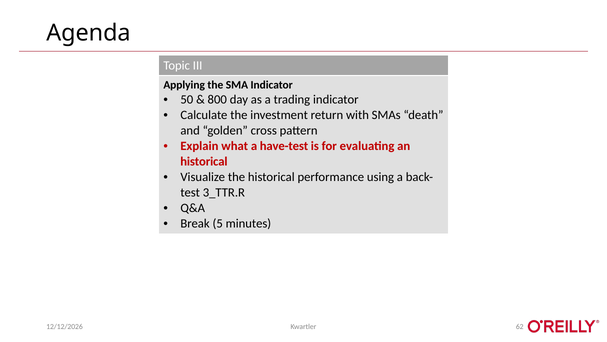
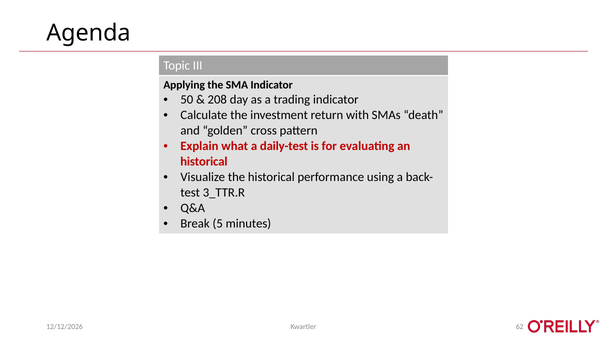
800: 800 -> 208 (217, 99)
have-test: have-test -> daily-test (284, 146)
